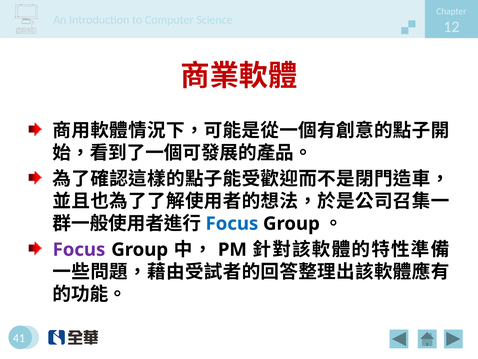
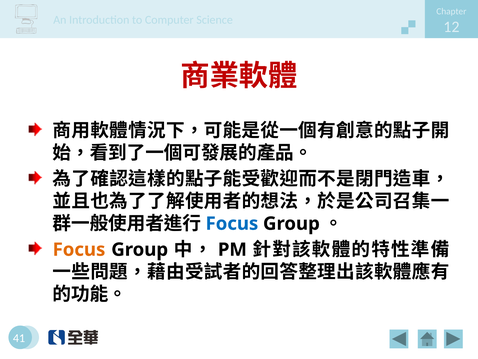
Focus colour: purple -> orange (79, 249)
